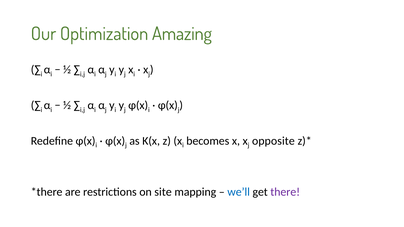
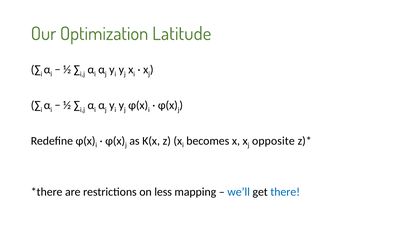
Amazing: Amazing -> Latitude (182, 34)
site: site -> less (163, 192)
there colour: purple -> blue (285, 192)
